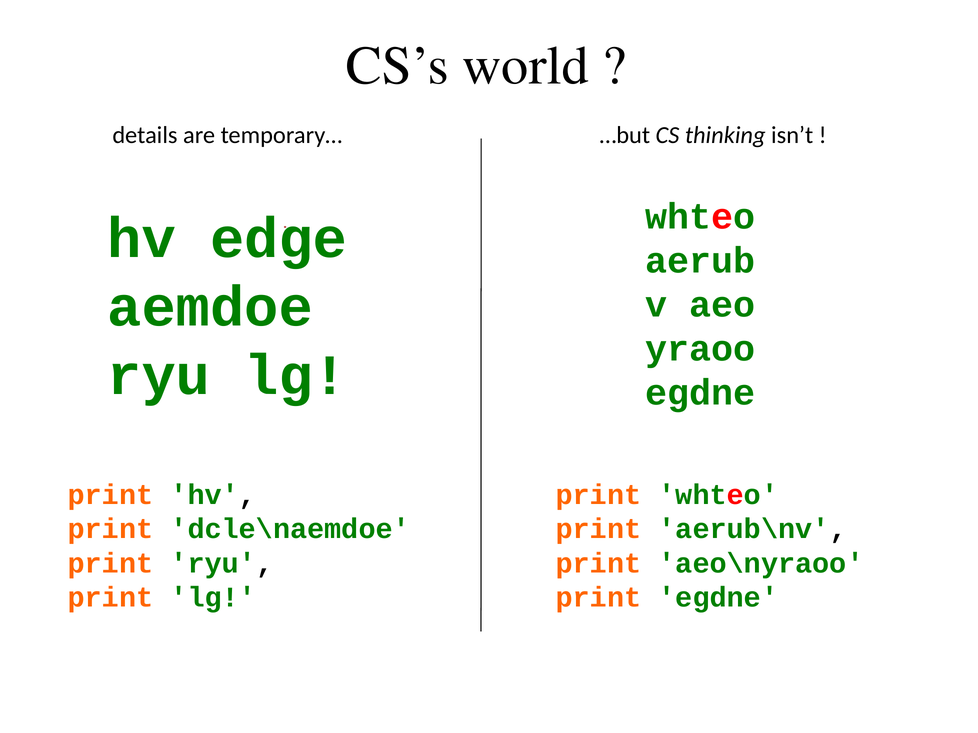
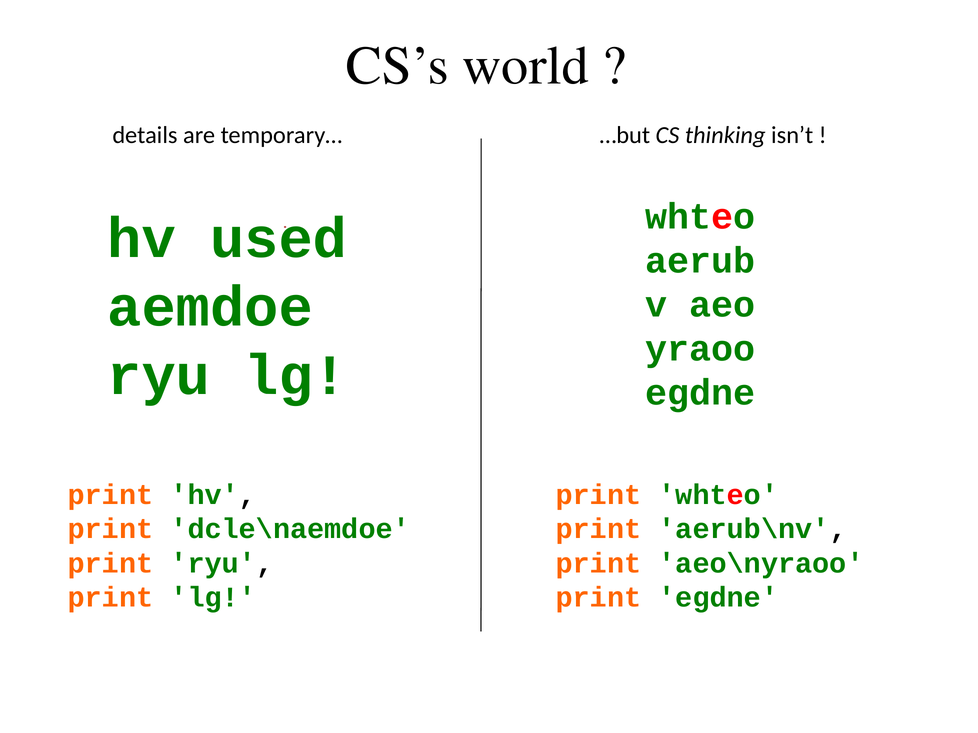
edge: edge -> used (279, 239)
